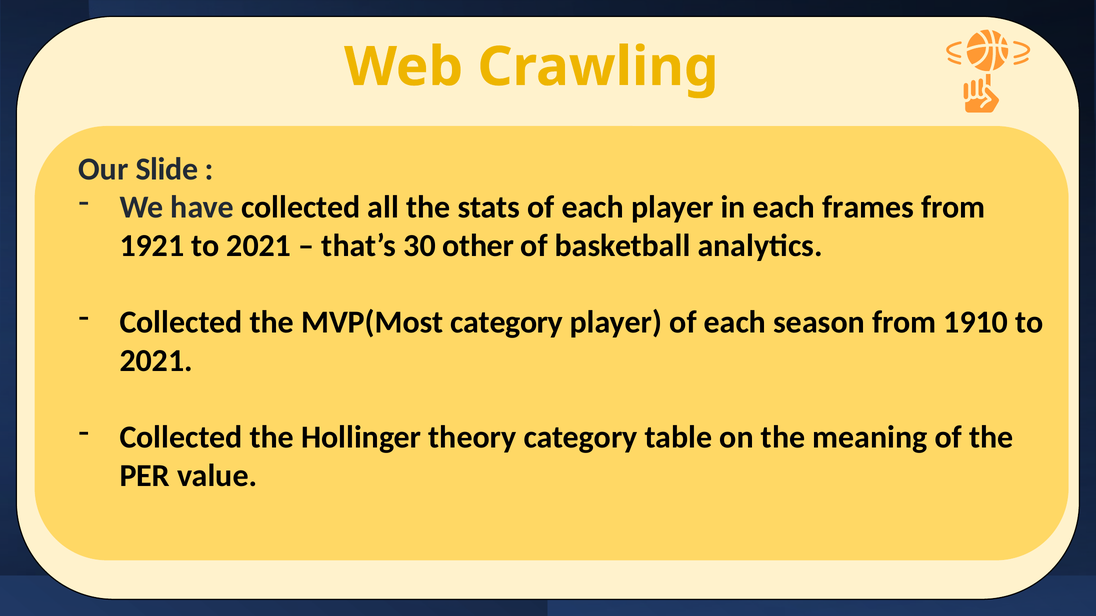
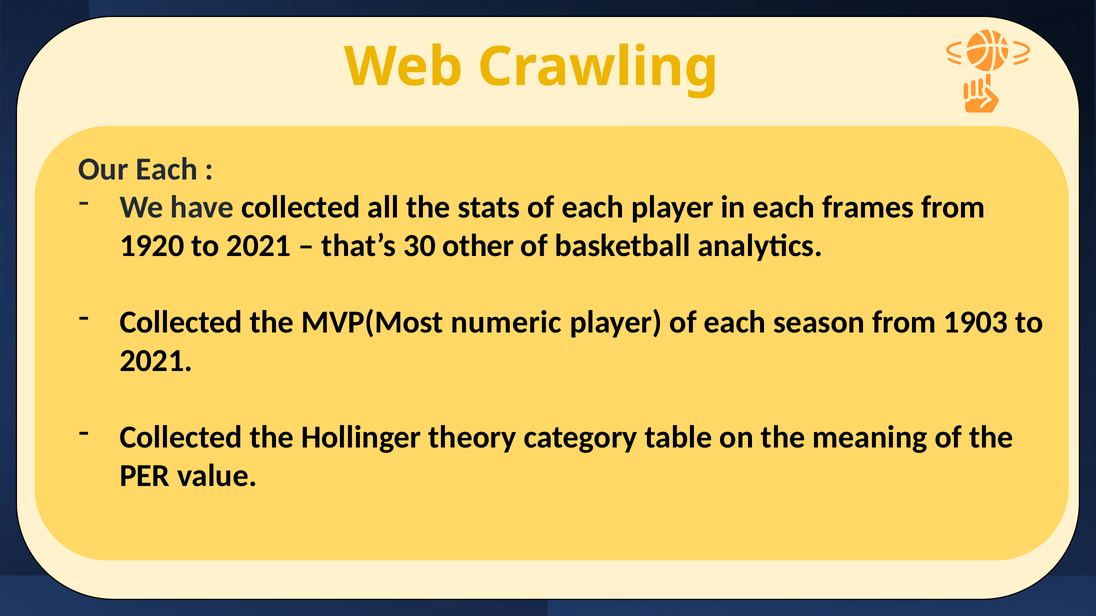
Our Slide: Slide -> Each (167, 169)
1921: 1921 -> 1920 (152, 246)
MVP(Most category: category -> numeric (506, 323)
1910: 1910 -> 1903 (976, 323)
